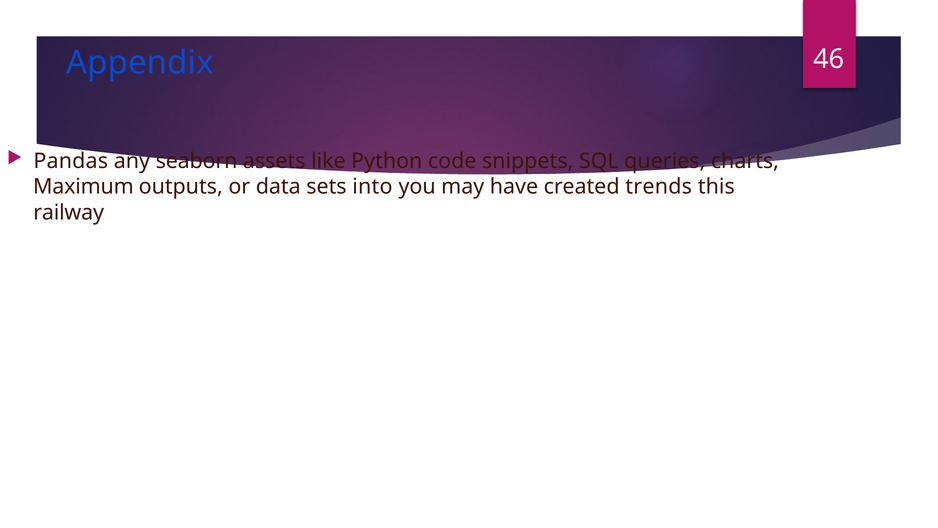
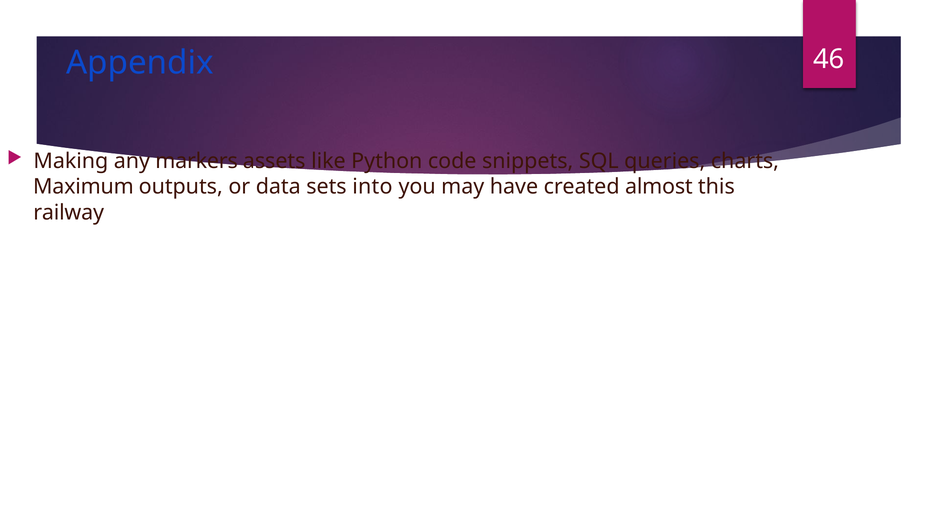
Pandas: Pandas -> Making (71, 161)
seaborn: seaborn -> markers (197, 161)
trends: trends -> almost (659, 187)
